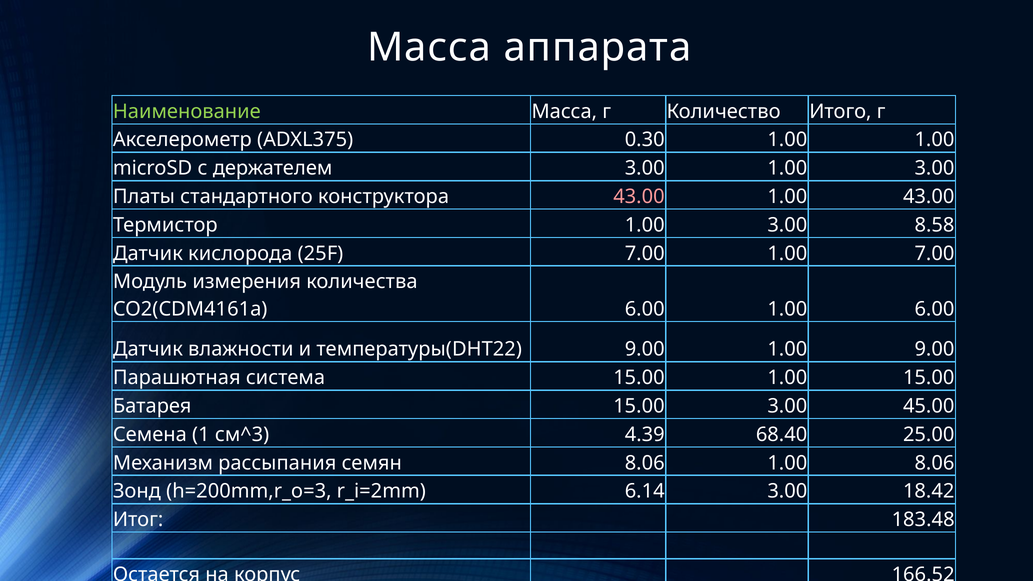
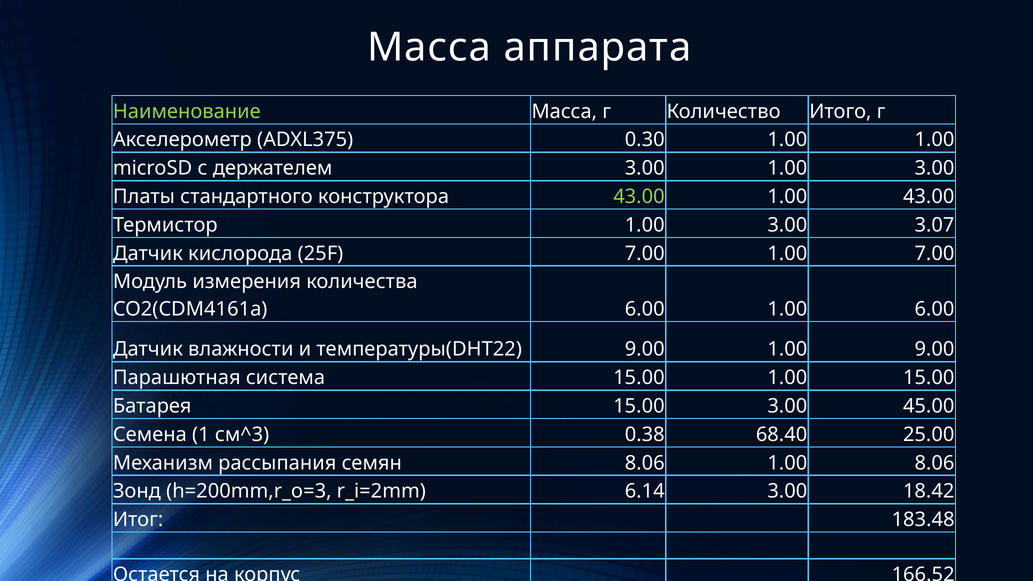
43.00 colour: pink -> light green (639, 197)
8.58: 8.58 -> 3.07 (935, 225)
4.39: 4.39 -> 0.38 (645, 435)
